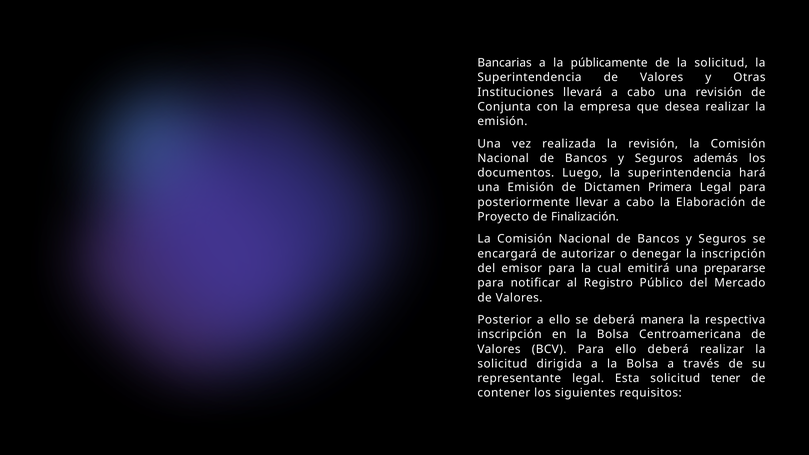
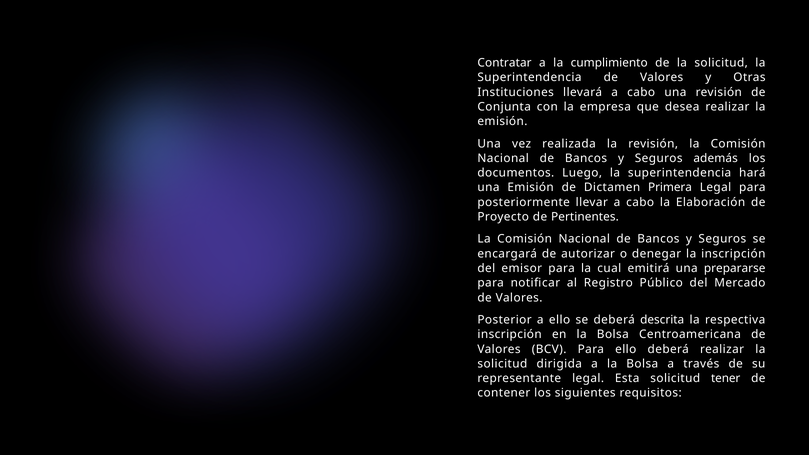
Bancarias: Bancarias -> Contratar (505, 63)
públicamente: públicamente -> cumplimiento (609, 63)
Finalización: Finalización -> Pertinentes (585, 217)
manera: manera -> descrita (662, 320)
